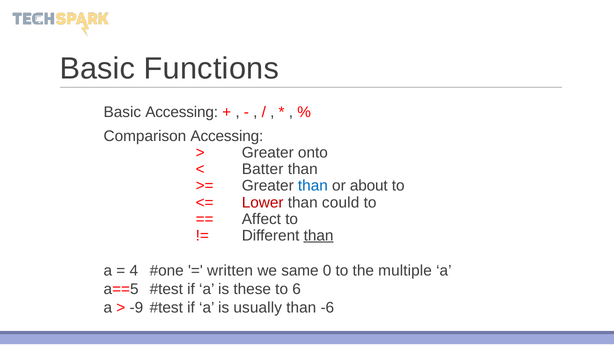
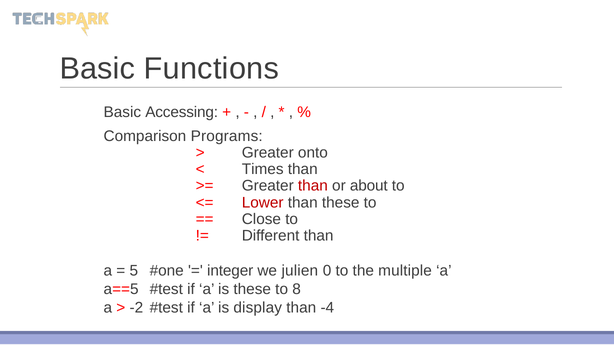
Comparison Accessing: Accessing -> Programs (227, 136)
Batter: Batter -> Times (263, 170)
than colour: blue -> red (313, 186)
than could: could -> these (341, 203)
Affect: Affect -> Close (261, 219)
than underline: present -> none (319, 236)
4: 4 -> 5 (134, 271)
written: written -> integer (230, 271)
same: same -> julien (300, 271)
6: 6 -> 8 (297, 289)
-9: -9 -> -2 (136, 308)
usually: usually -> display (258, 308)
-6: -6 -> -4 (327, 308)
